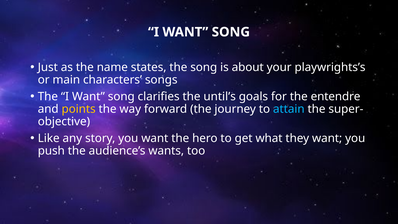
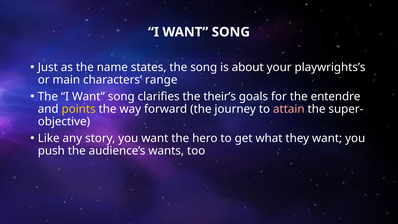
songs: songs -> range (161, 80)
until’s: until’s -> their’s (220, 96)
attain colour: light blue -> pink (289, 109)
